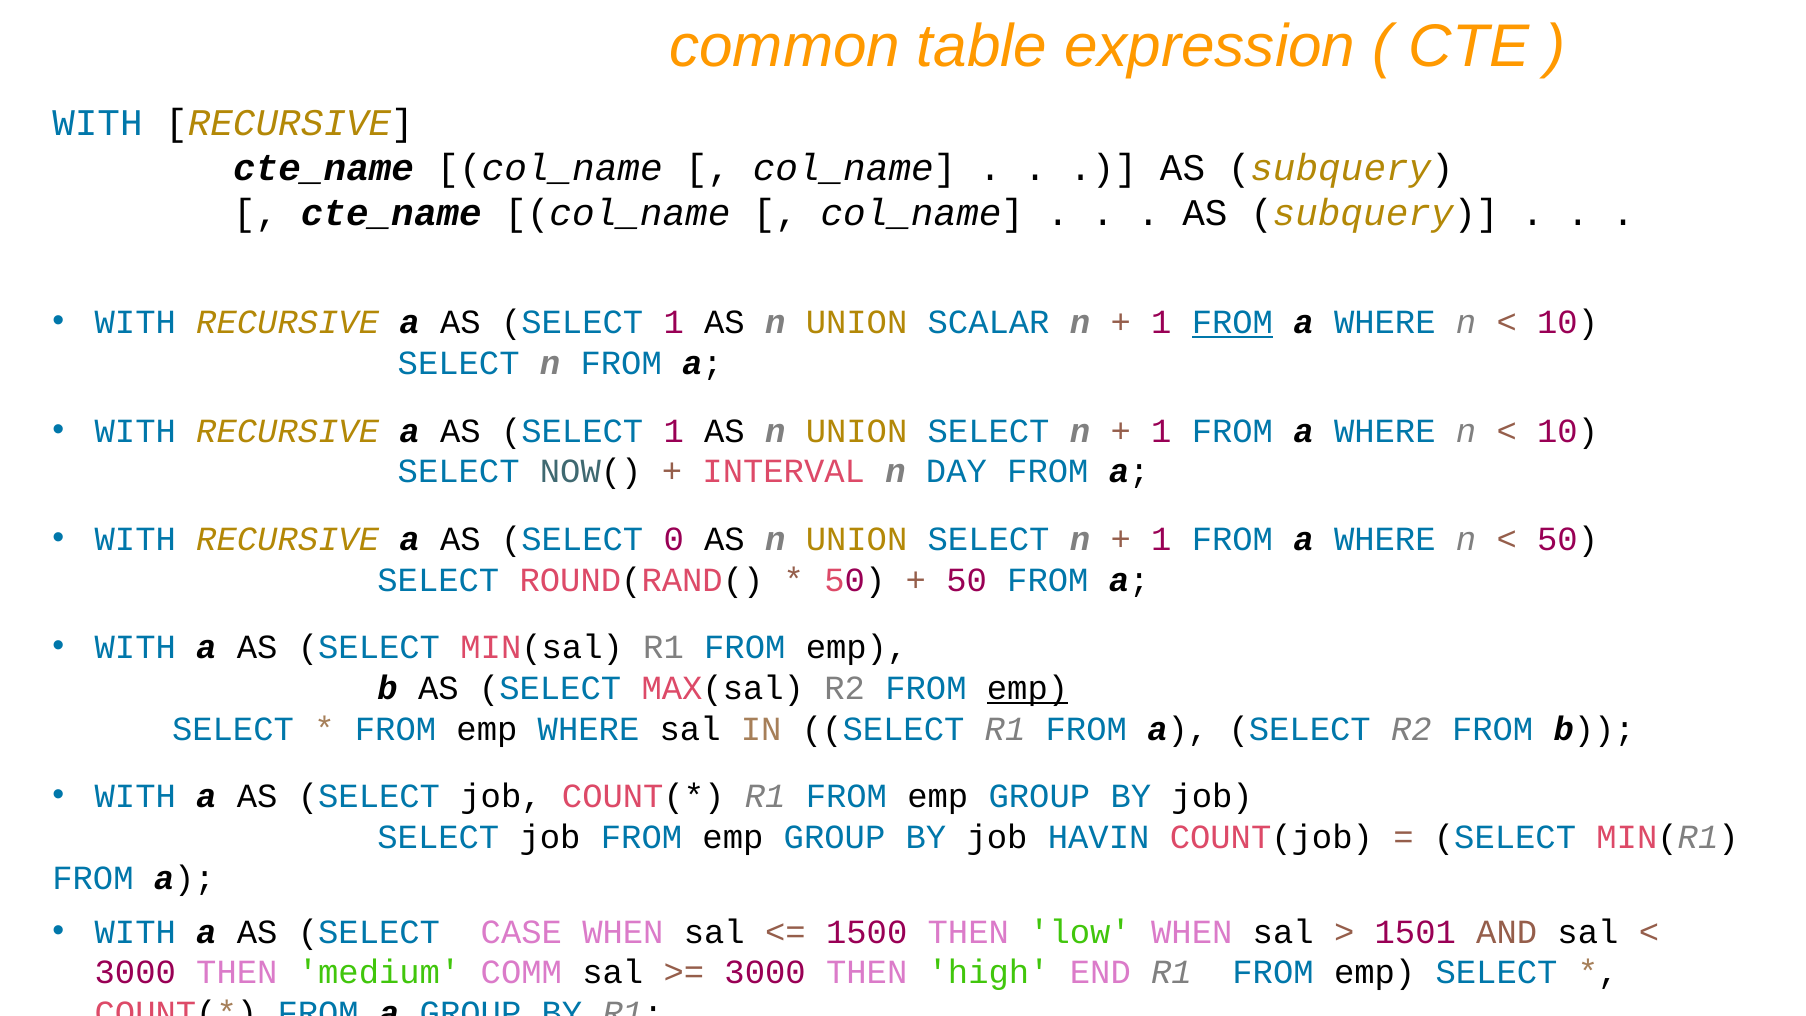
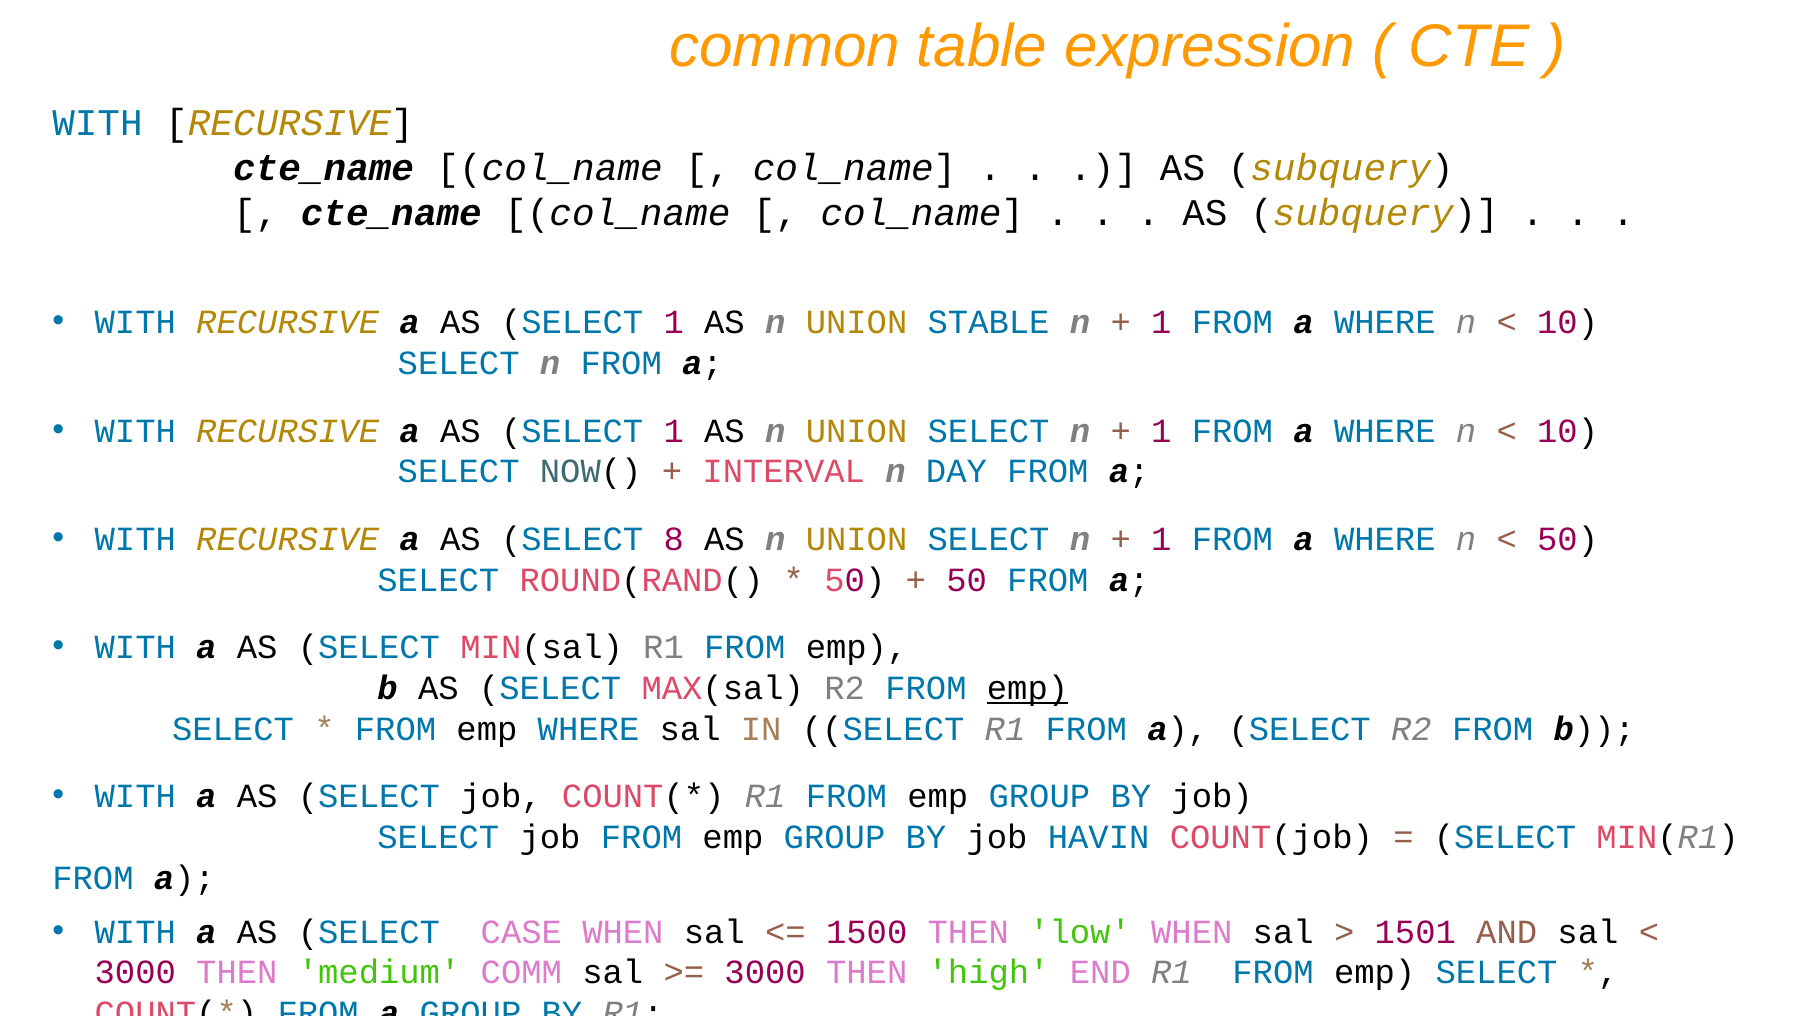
SCALAR: SCALAR -> STABLE (989, 322)
FROM underline: present -> none (1232, 322)
0: 0 -> 8 (674, 539)
